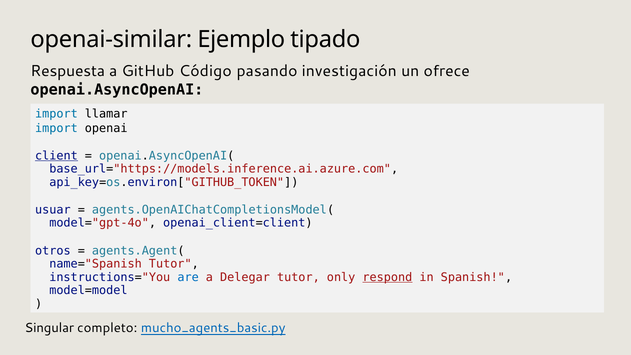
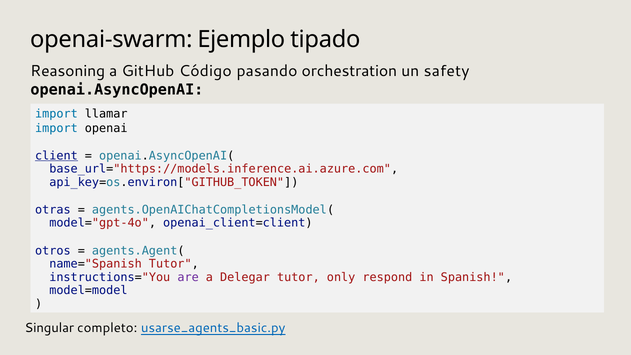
openai-similar: openai-similar -> openai-swarm (111, 40)
Respuesta: Respuesta -> Reasoning (68, 71)
investigación: investigación -> orchestration (349, 71)
ofrece: ofrece -> safety (447, 71)
usuar: usuar -> otras (53, 210)
are colour: blue -> purple (188, 277)
respond underline: present -> none (387, 277)
mucho_agents_basic.py: mucho_agents_basic.py -> usarse_agents_basic.py (213, 328)
